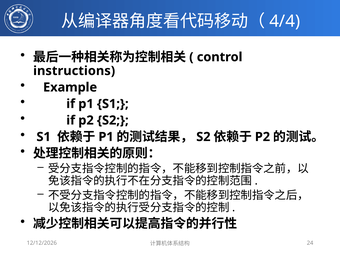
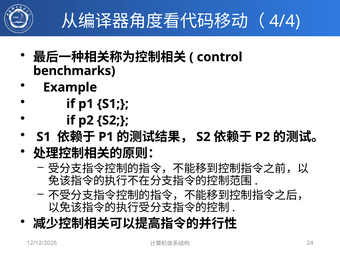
instructions: instructions -> benchmarks (74, 71)
